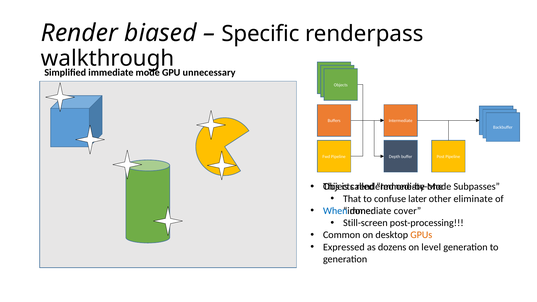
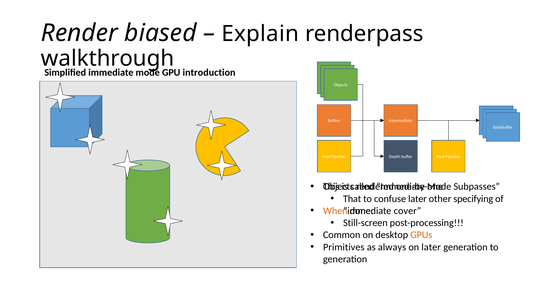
Specific: Specific -> Explain (260, 34)
unnecessary: unnecessary -> introduction (209, 73)
eliminate: eliminate -> specifying (473, 199)
When colour: blue -> orange (335, 211)
Expressed: Expressed -> Primitives (344, 247)
dozens: dozens -> always (392, 247)
on level: level -> later (431, 247)
